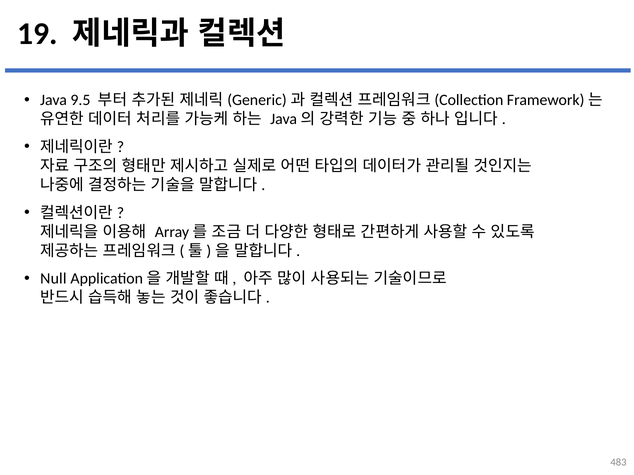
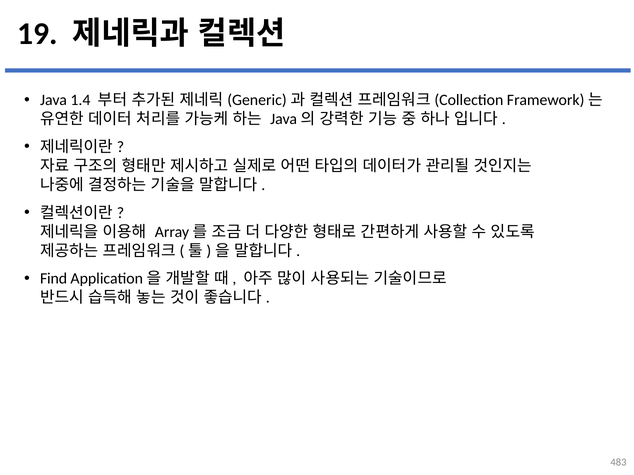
9.5: 9.5 -> 1.4 (80, 100)
Null: Null -> Find (54, 279)
